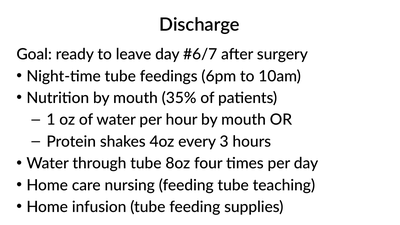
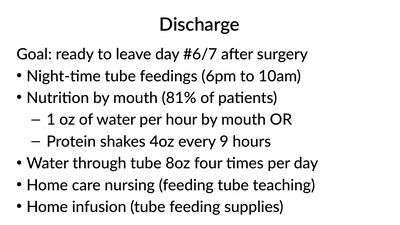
35%: 35% -> 81% (179, 98)
3: 3 -> 9 (224, 142)
